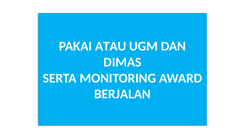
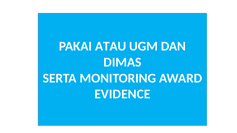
BERJALAN: BERJALAN -> EVIDENCE (122, 94)
